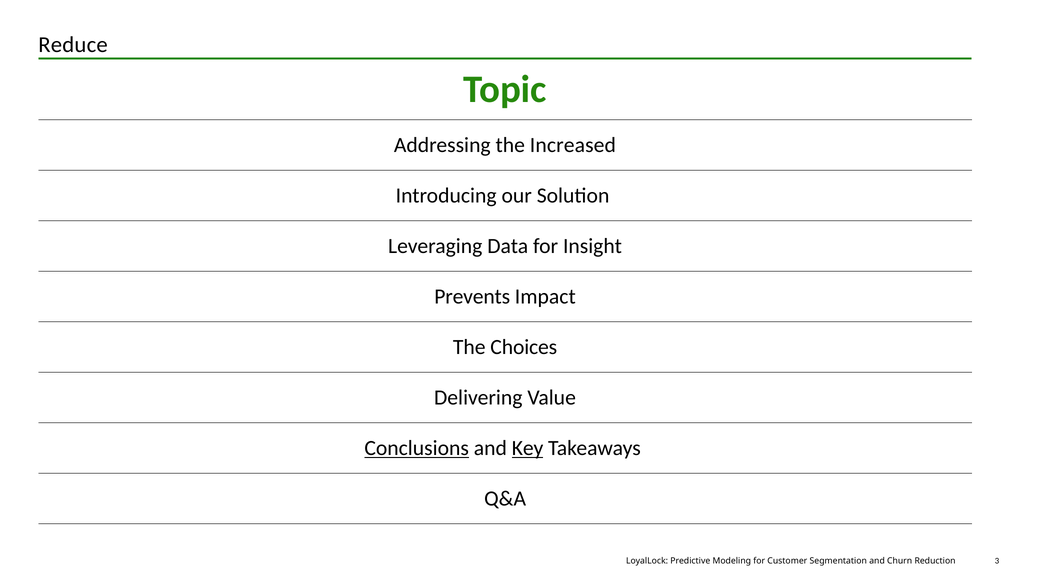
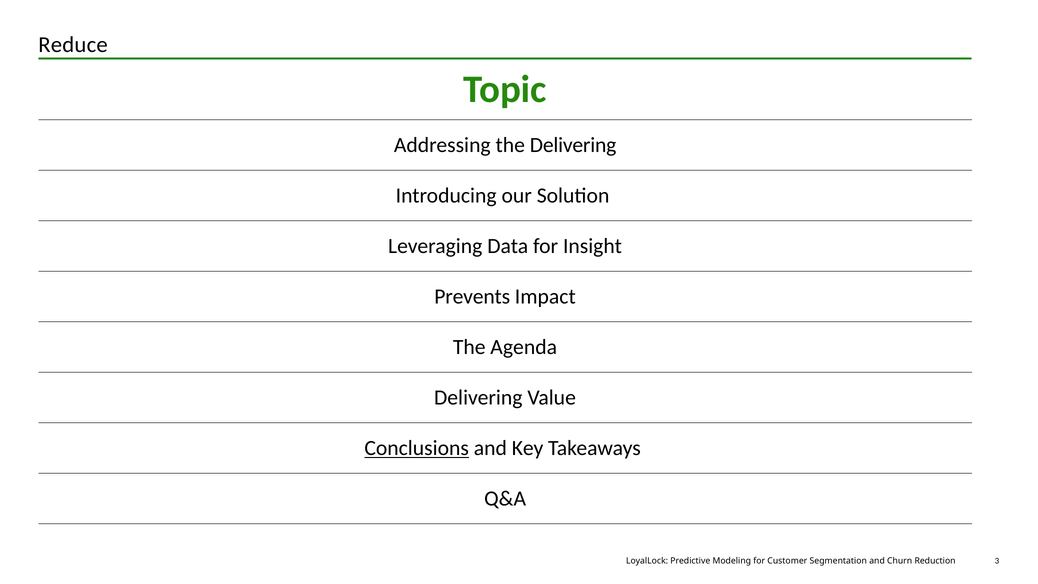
the Increased: Increased -> Delivering (573, 145)
Choices: Choices -> Agenda (524, 347)
Key underline: present -> none (528, 448)
